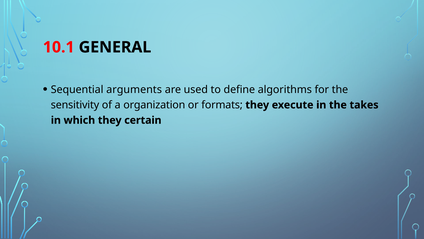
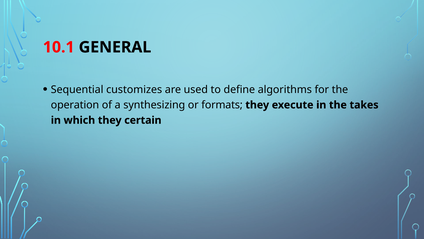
arguments: arguments -> customizes (134, 89)
sensitivity: sensitivity -> operation (75, 105)
organization: organization -> synthesizing (154, 105)
